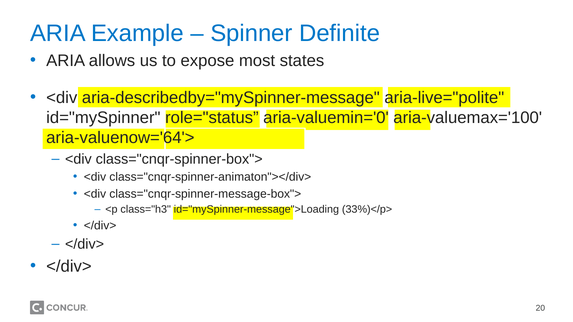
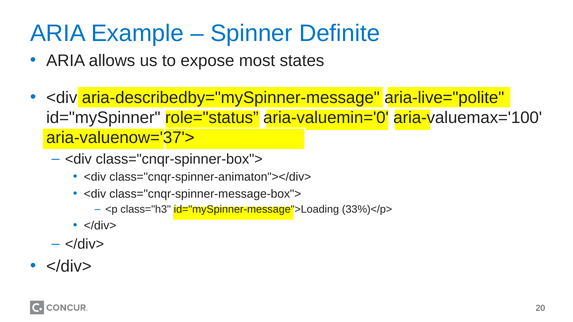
aria-valuenow='64'>: aria-valuenow='64'> -> aria-valuenow='37'> (120, 138)
